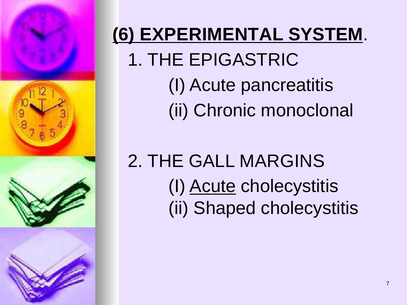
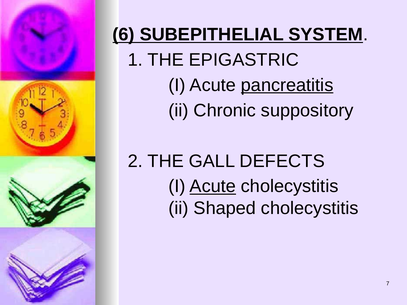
EXPERIMENTAL: EXPERIMENTAL -> SUBEPITHELIAL (212, 35)
pancreatitis underline: none -> present (287, 85)
monoclonal: monoclonal -> suppository (307, 111)
MARGINS: MARGINS -> DEFECTS (282, 161)
